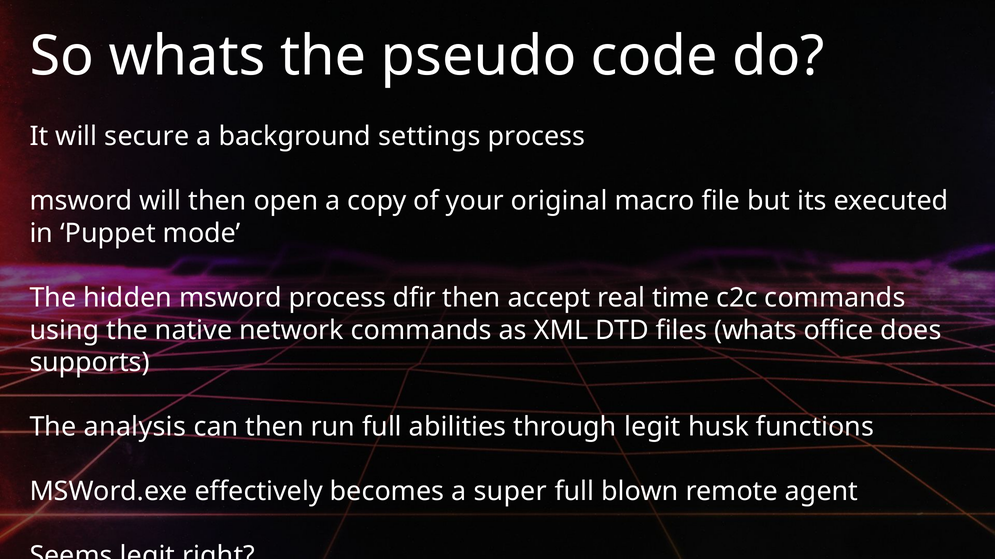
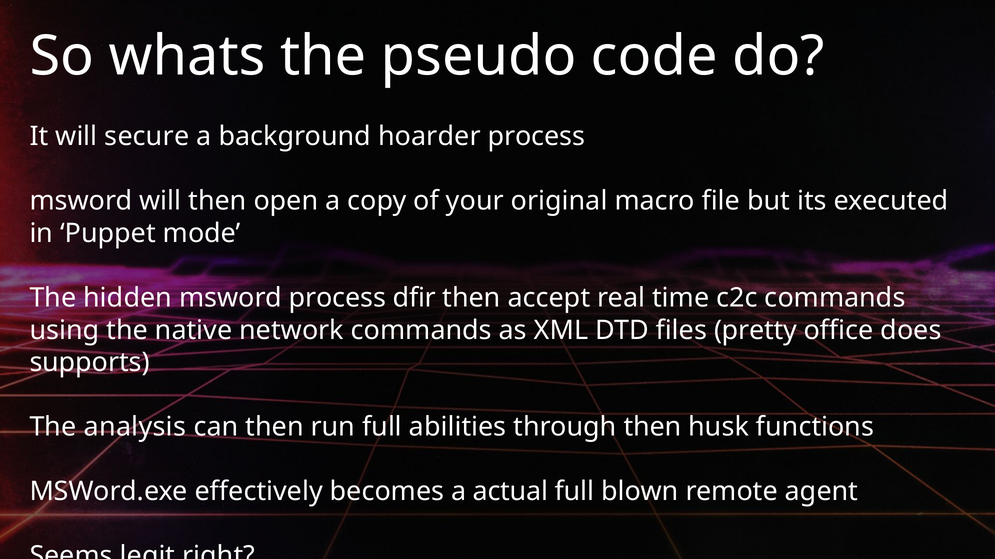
settings: settings -> hoarder (429, 137)
files whats: whats -> pretty (755, 331)
through legit: legit -> then (652, 427)
super: super -> actual (511, 492)
